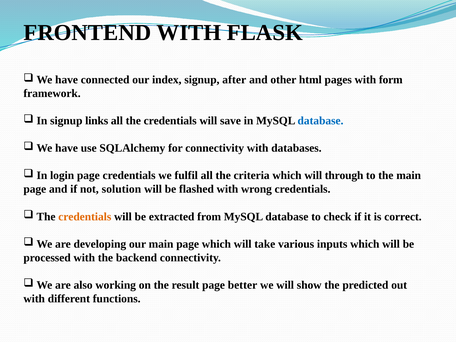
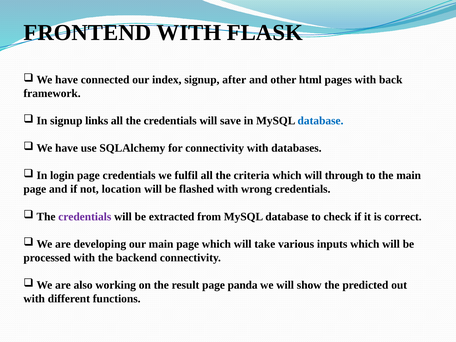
form: form -> back (391, 80)
solution: solution -> location (121, 189)
credentials colour: orange -> purple (85, 217)
better: better -> panda (243, 285)
